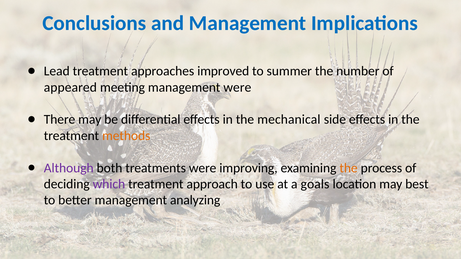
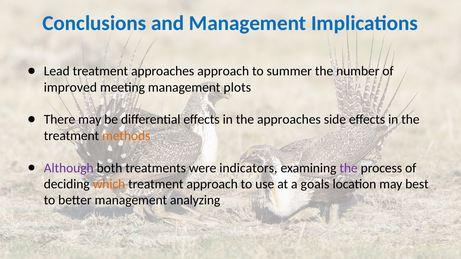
approaches improved: improved -> approach (223, 71)
appeared: appeared -> improved (70, 87)
management were: were -> plots (237, 87)
the mechanical: mechanical -> approaches (289, 120)
improving: improving -> indicators (248, 168)
the colour: orange -> purple (349, 168)
which colour: purple -> orange (109, 184)
